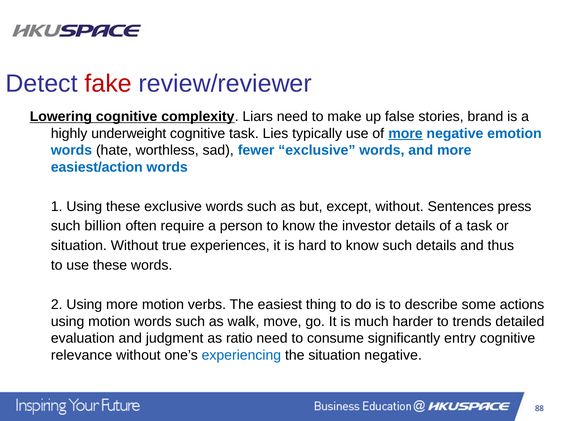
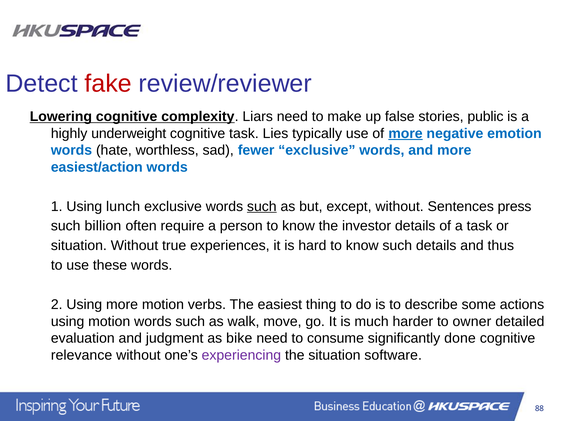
brand: brand -> public (485, 116)
Using these: these -> lunch (123, 206)
such underline: none -> present (262, 206)
trends: trends -> owner (472, 321)
ratio: ratio -> bike (239, 338)
entry: entry -> done (460, 338)
experiencing colour: blue -> purple (241, 355)
situation negative: negative -> software (393, 355)
